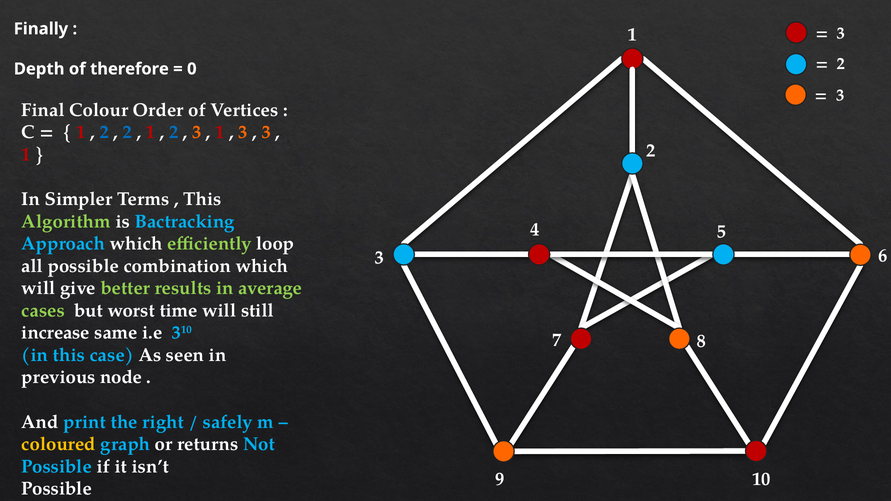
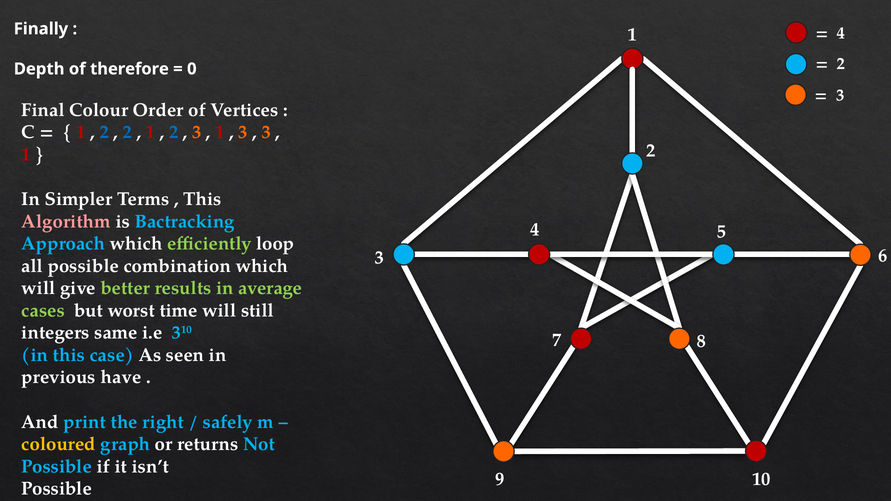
3: 3 -> 4 (841, 33)
Algorithm colour: light green -> pink (66, 222)
increase: increase -> integers (56, 333)
node: node -> have (121, 378)
